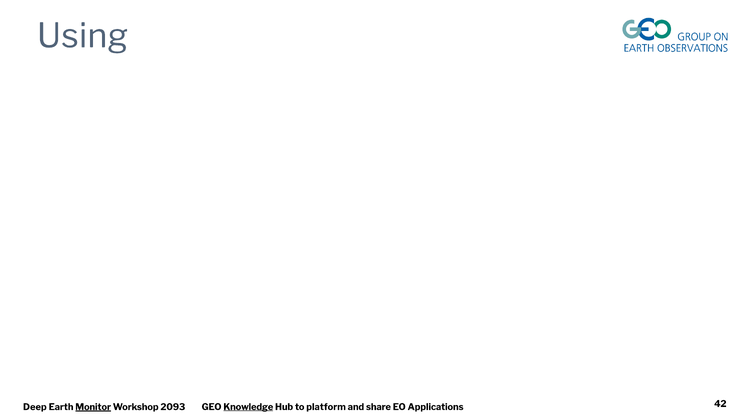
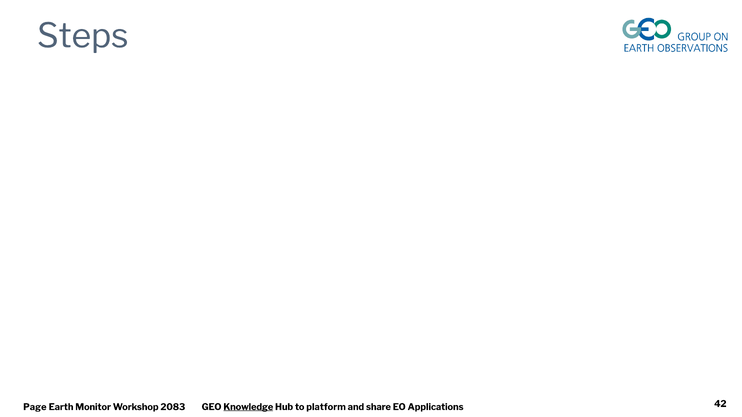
Using: Using -> Steps (83, 36)
Deep: Deep -> Page (35, 407)
Monitor underline: present -> none (93, 407)
2093: 2093 -> 2083 (173, 407)
